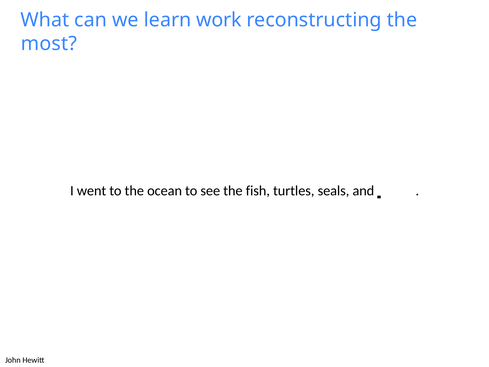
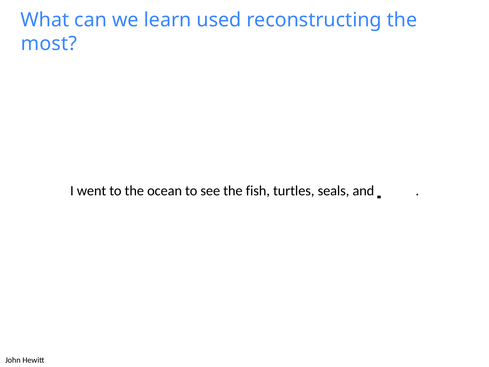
work: work -> used (219, 20)
